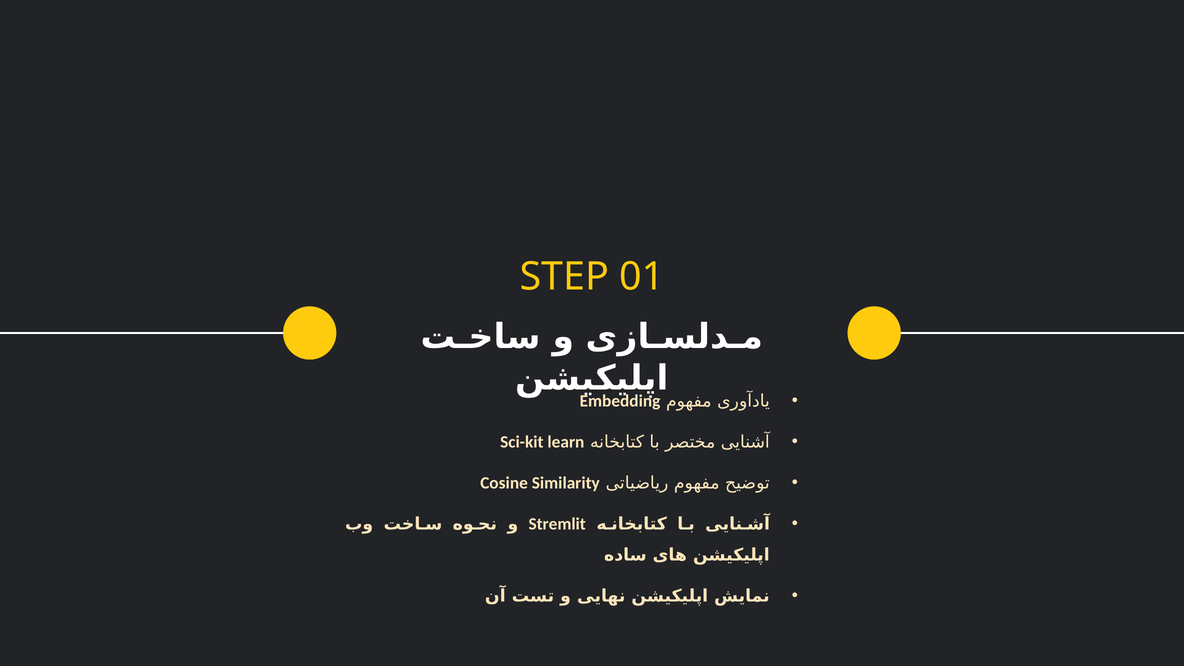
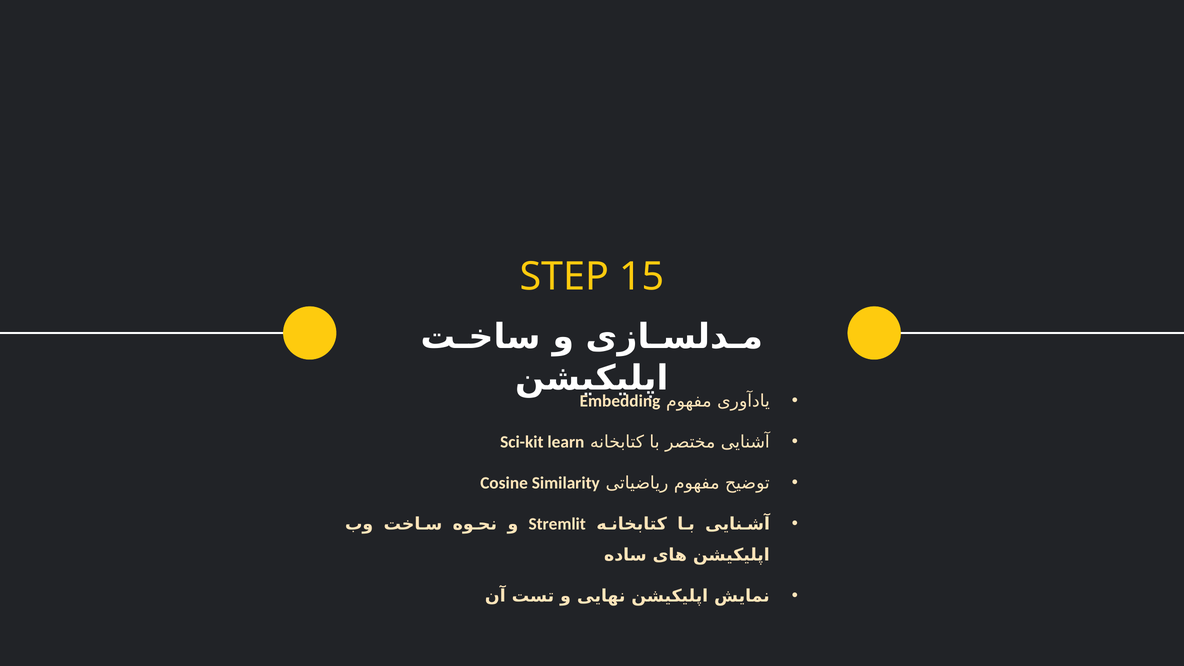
01: 01 -> 15 (642, 277)
